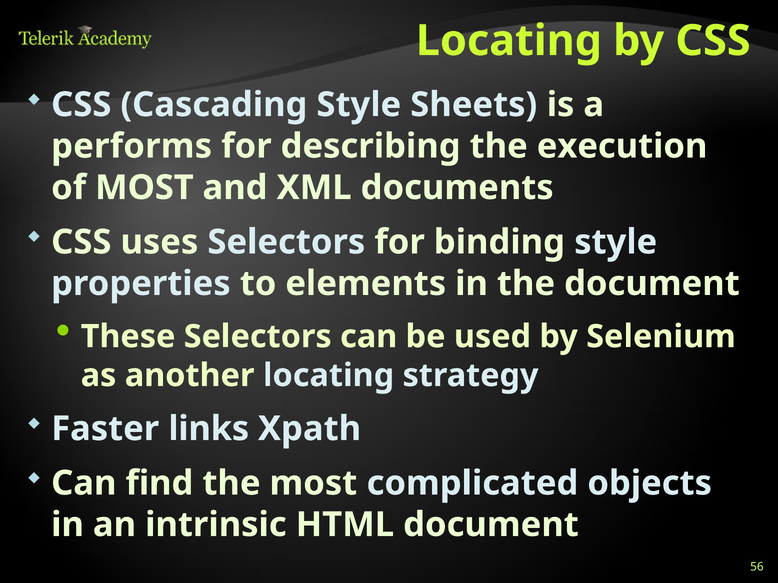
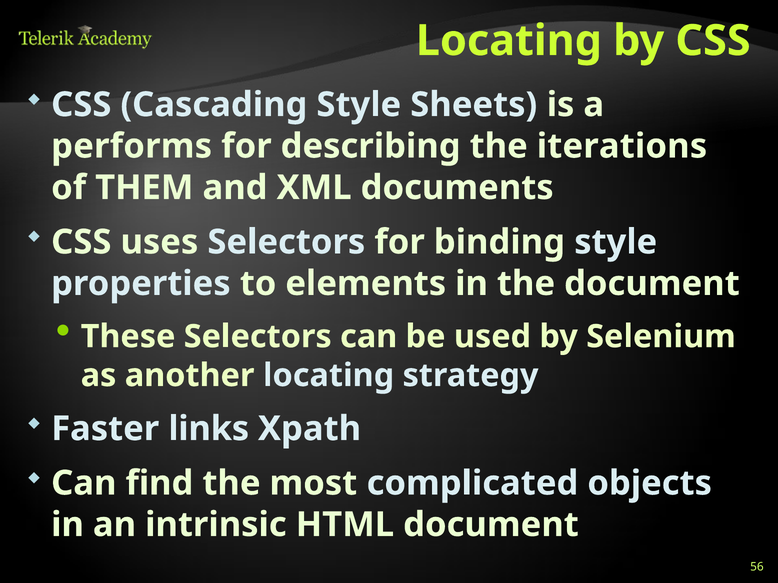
execution: execution -> iterations (622, 146)
of MOST: MOST -> THEM (144, 188)
